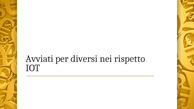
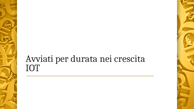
diversi: diversi -> durata (84, 59)
rispetto: rispetto -> crescita (130, 59)
